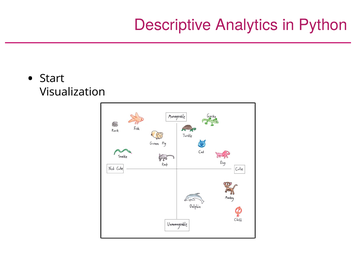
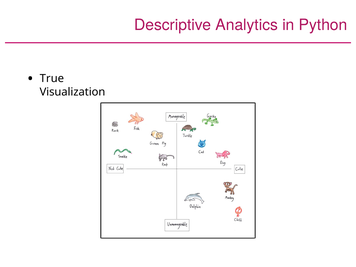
Start: Start -> True (52, 79)
